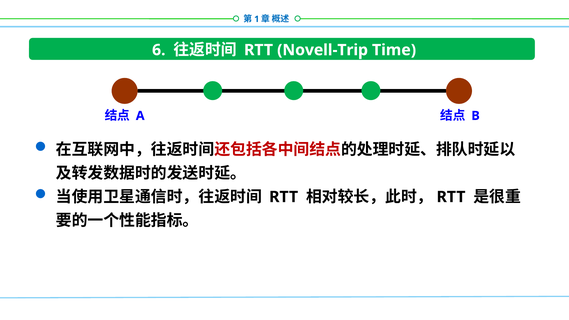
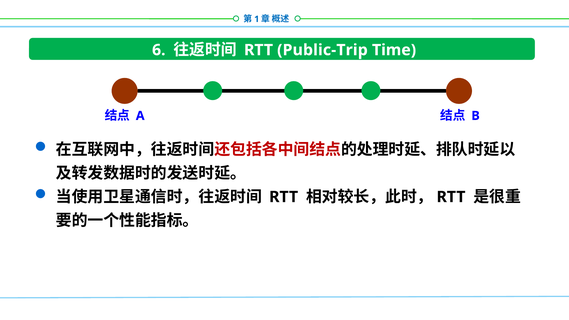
Novell-Trip: Novell-Trip -> Public-Trip (322, 50)
